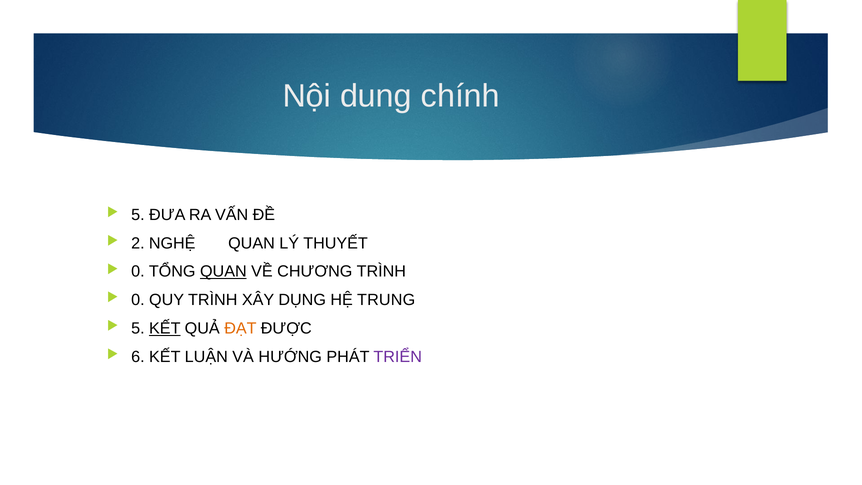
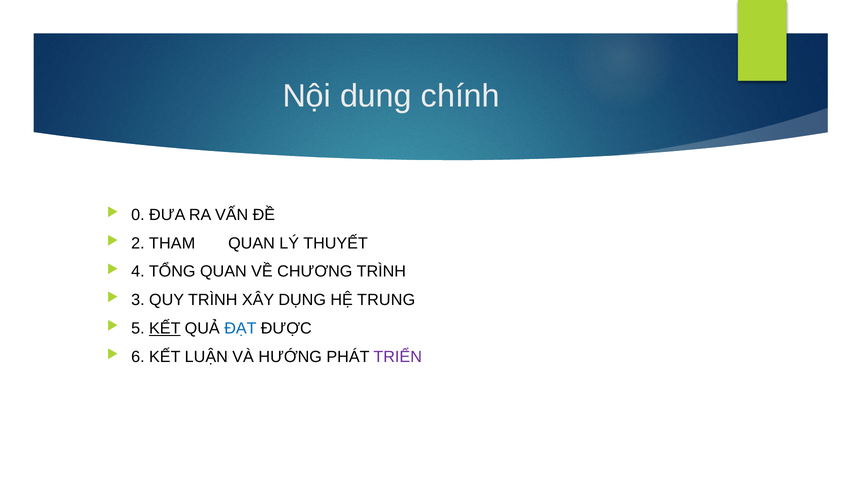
5: 5 -> 0 (138, 215)
NGHỆ: NGHỆ -> THAM (172, 243)
0: 0 -> 4 (138, 272)
QUAN underline: present -> none (223, 272)
0: 0 -> 3 (138, 300)
ĐẠT colour: orange -> blue (240, 328)
